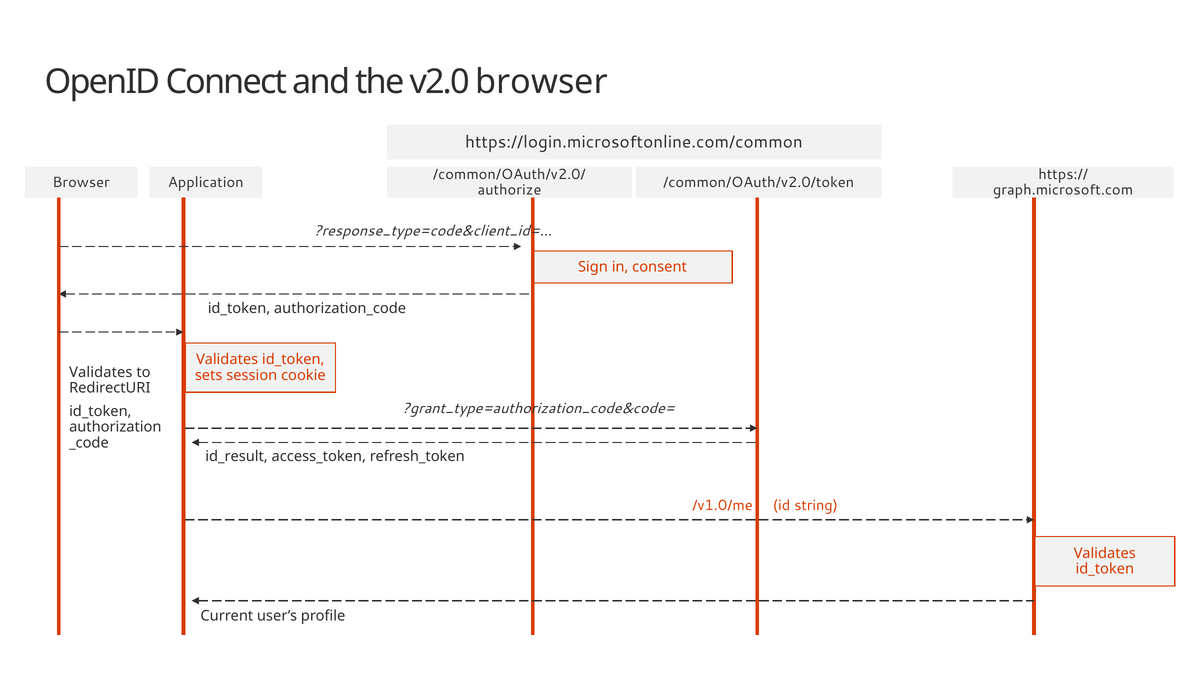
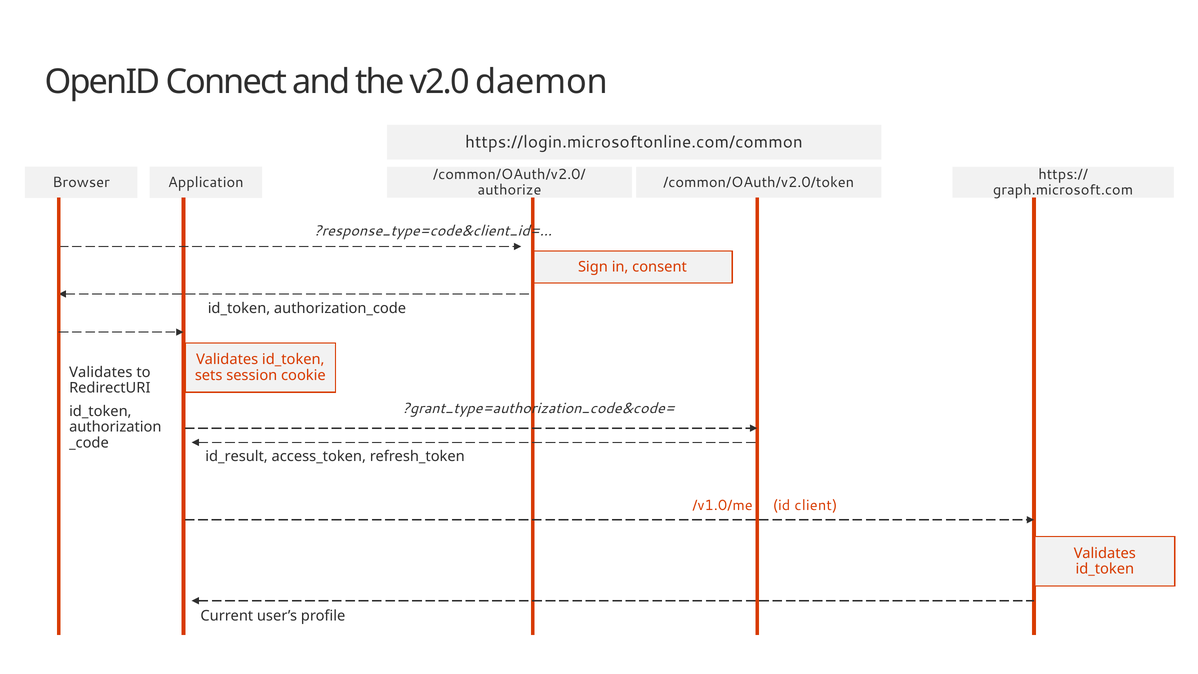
v2.0 browser: browser -> daemon (542, 82)
string: string -> client (816, 505)
